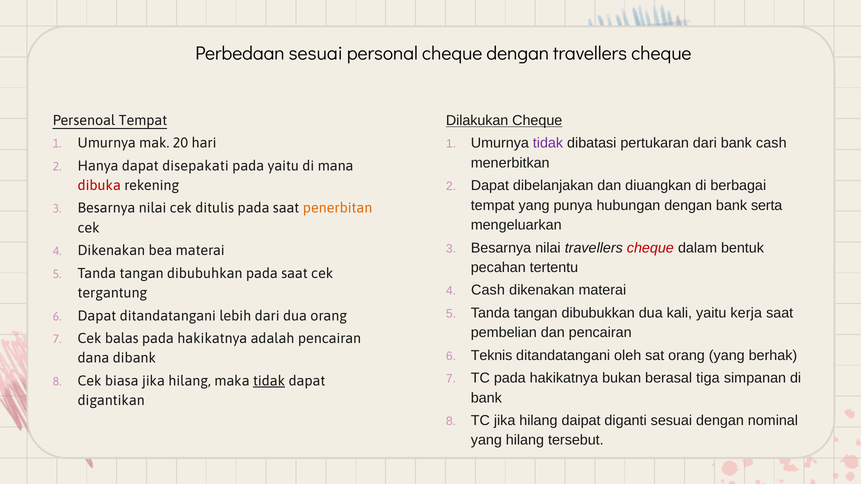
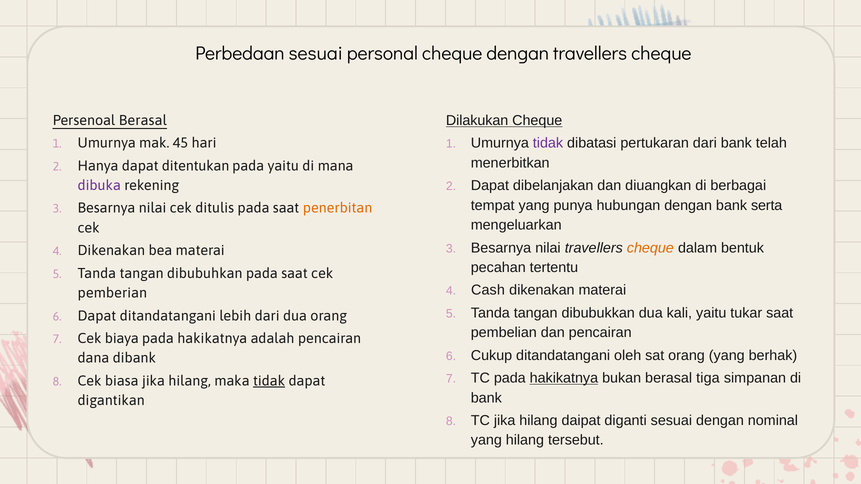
Persenoal Tempat: Tempat -> Berasal (143, 121)
bank cash: cash -> telah (771, 143)
20: 20 -> 45 (180, 143)
disepakati: disepakati -> ditentukan (196, 166)
dibuka colour: red -> purple (99, 186)
cheque colour: red -> orange (650, 248)
tergantung: tergantung -> pemberian (112, 293)
kerja: kerja -> tukar (746, 313)
balas: balas -> biaya (122, 339)
Teknis: Teknis -> Cukup (492, 356)
hakikatnya underline: none -> present (564, 378)
